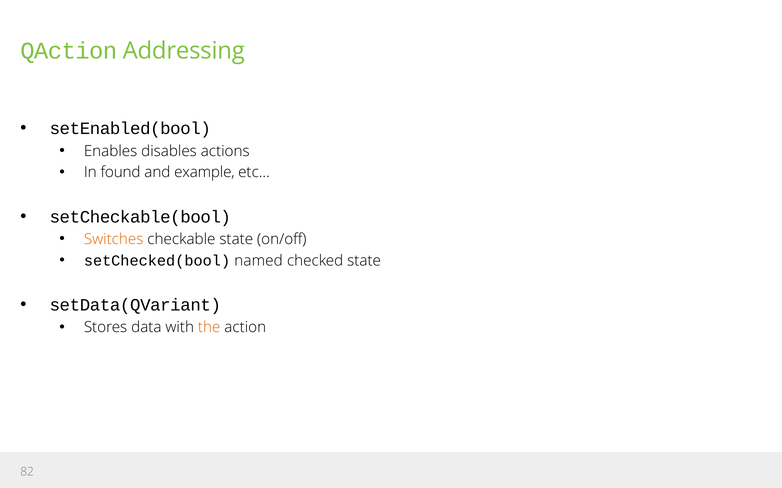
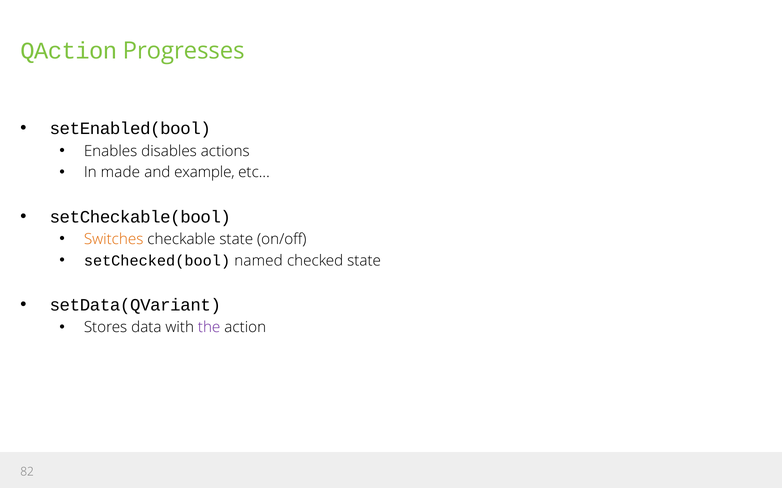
Addressing: Addressing -> Progresses (184, 51)
found: found -> made (120, 173)
the colour: orange -> purple (209, 328)
